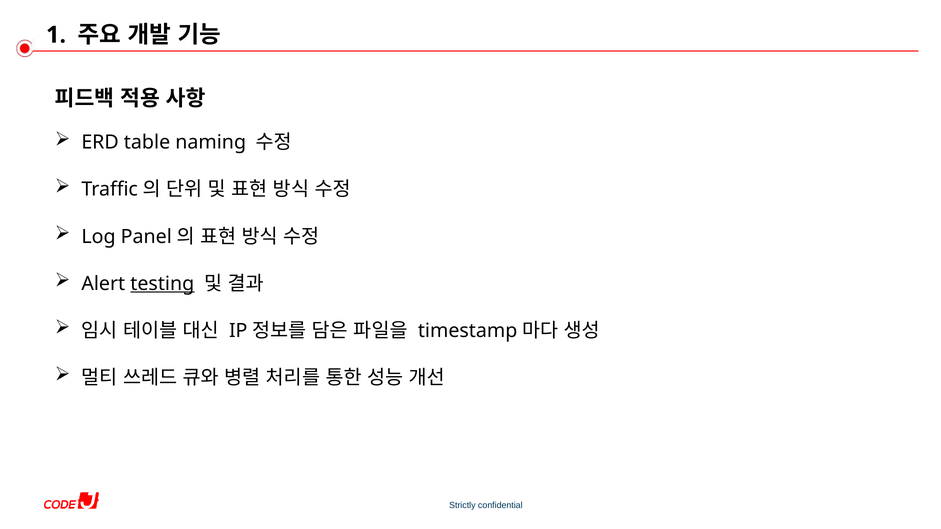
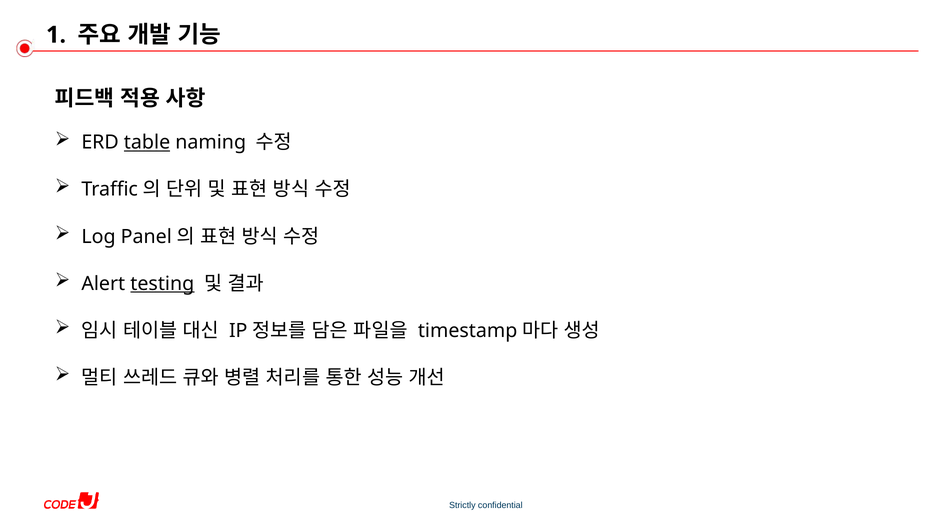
table underline: none -> present (147, 143)
